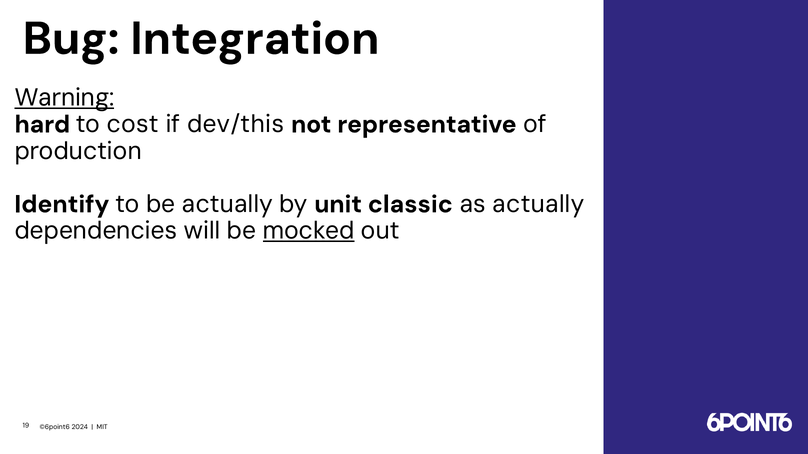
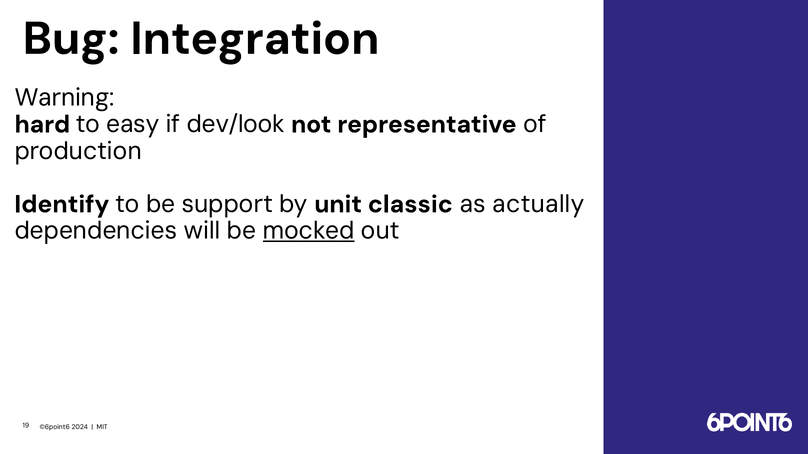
Warning underline: present -> none (64, 98)
cost: cost -> easy (133, 124)
dev/this: dev/this -> dev/look (236, 124)
be actually: actually -> support (227, 204)
